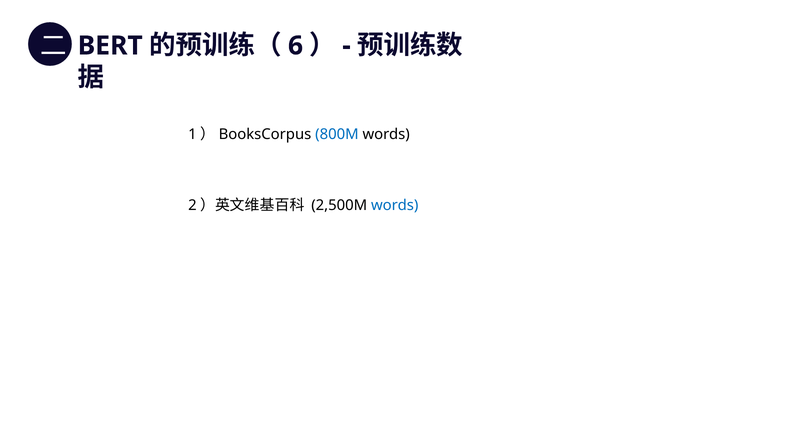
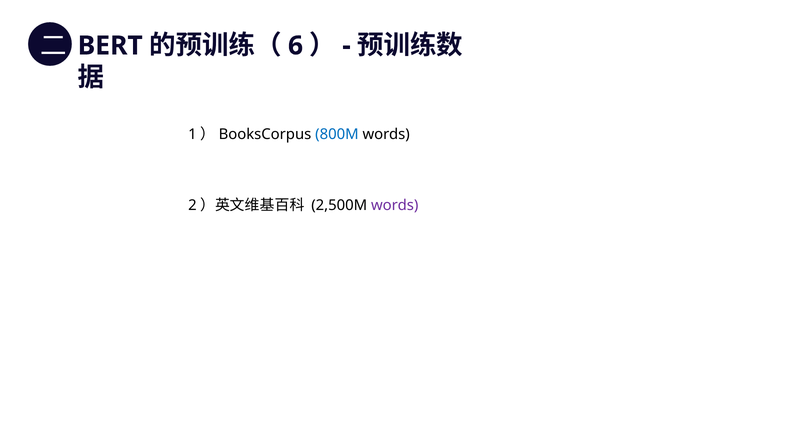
words colour: blue -> purple (395, 206)
